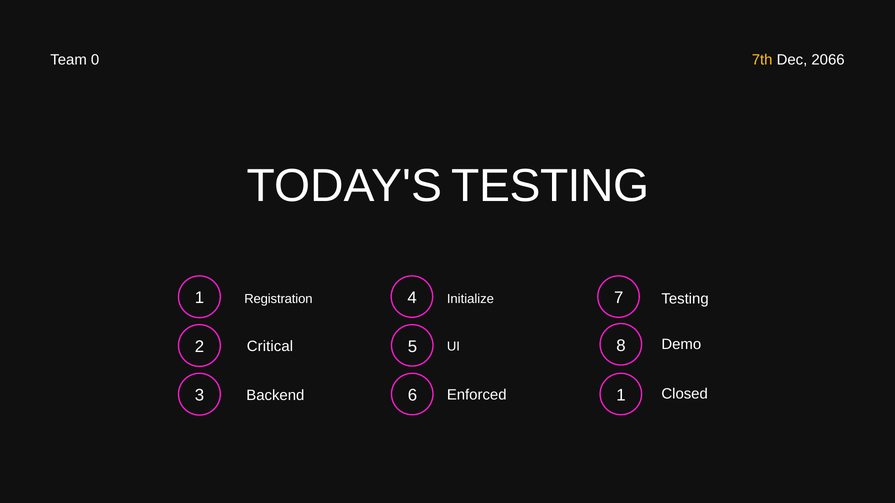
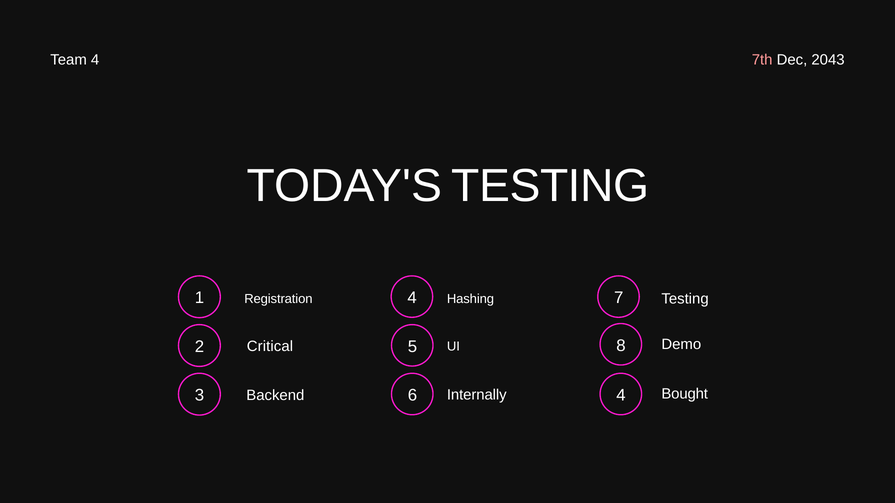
Team 0: 0 -> 4 (95, 60)
7th colour: yellow -> pink (762, 60)
2066: 2066 -> 2043 (828, 60)
Initialize: Initialize -> Hashing (470, 299)
Closed: Closed -> Bought (685, 394)
6 1: 1 -> 4 (621, 396)
Enforced: Enforced -> Internally (477, 395)
